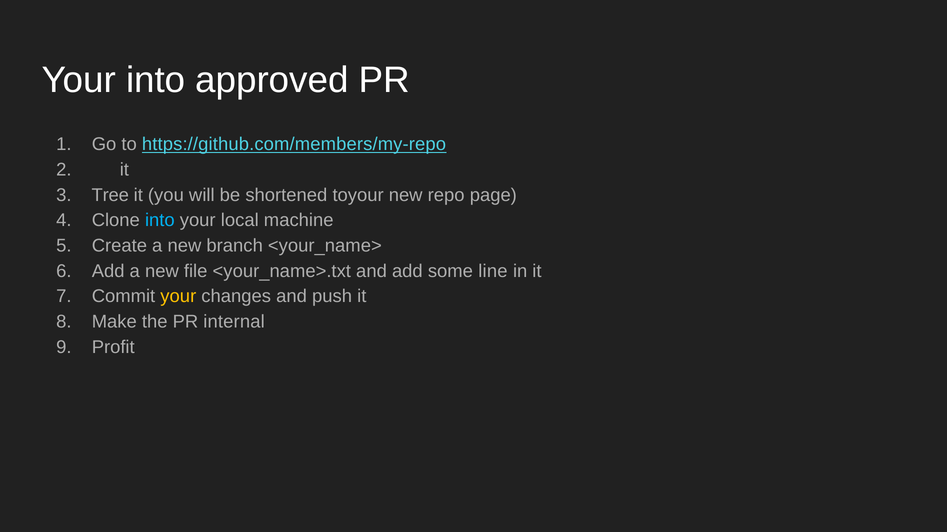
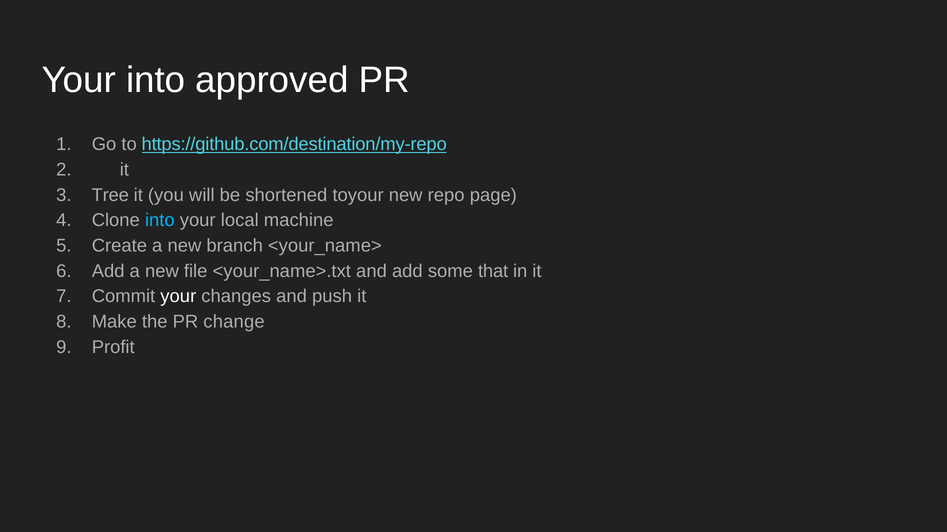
https://github.com/members/my-repo: https://github.com/members/my-repo -> https://github.com/destination/my-repo (294, 144)
line: line -> that (493, 271)
your colour: yellow -> white (178, 297)
internal: internal -> change (234, 322)
